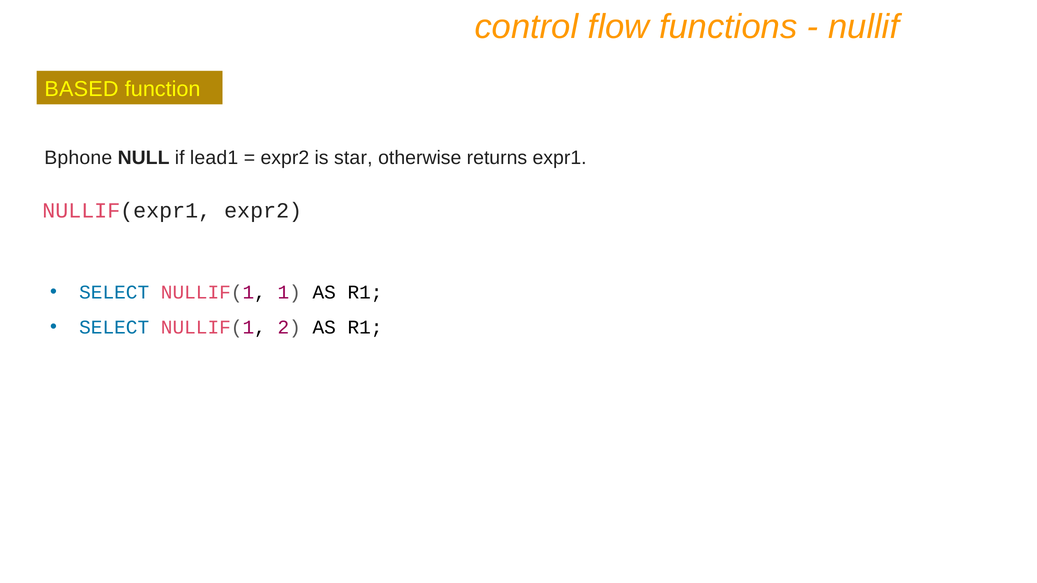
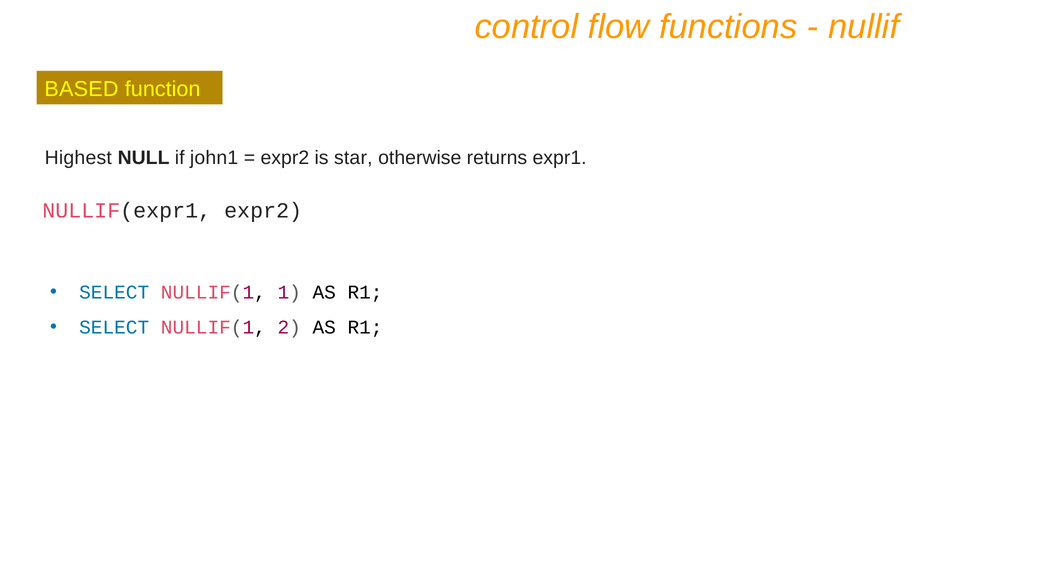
Bphone: Bphone -> Highest (78, 158)
lead1: lead1 -> john1 (214, 158)
